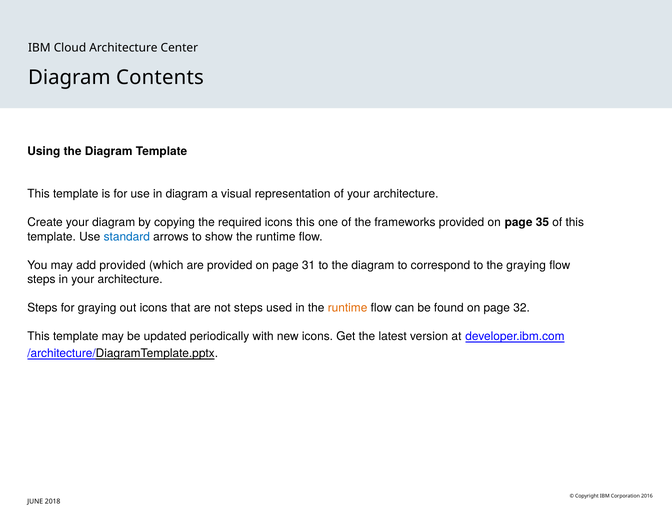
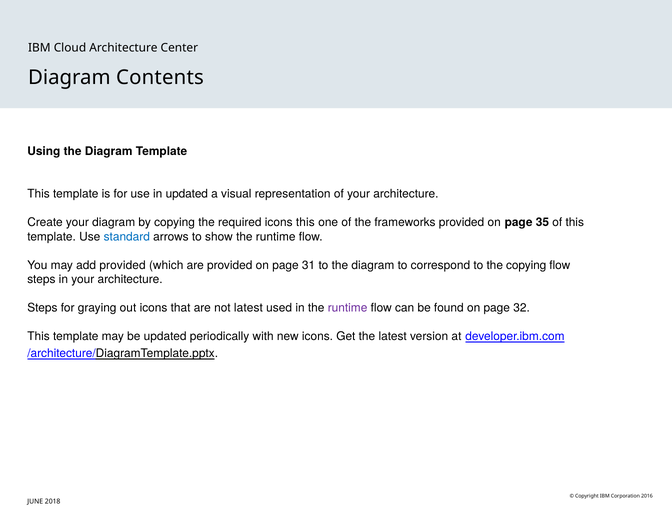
in diagram: diagram -> updated (187, 194)
the graying: graying -> copying (526, 265)
not steps: steps -> latest (248, 308)
runtime colour: orange -> purple (348, 308)
